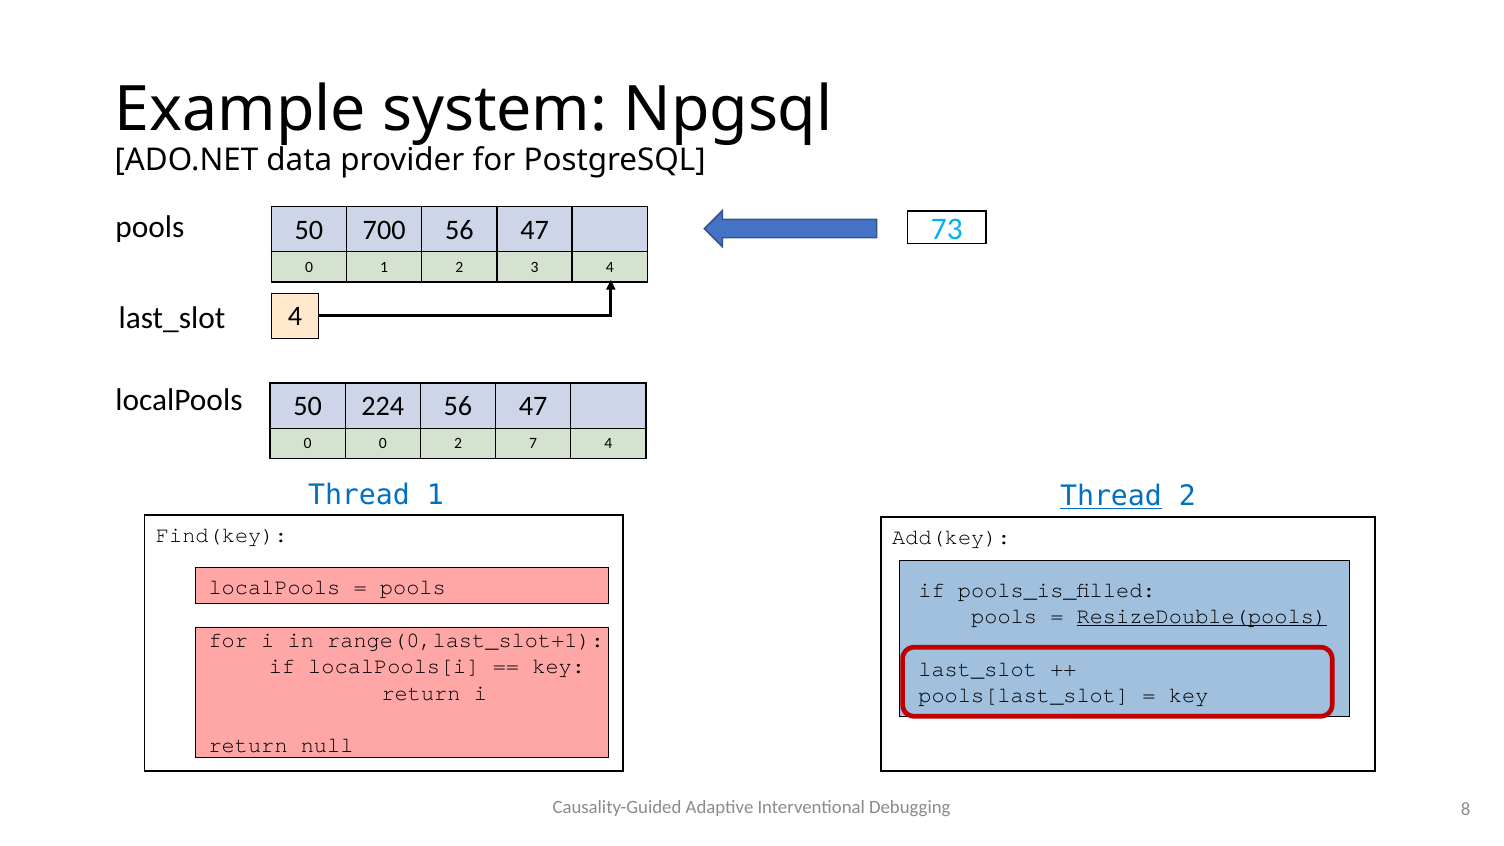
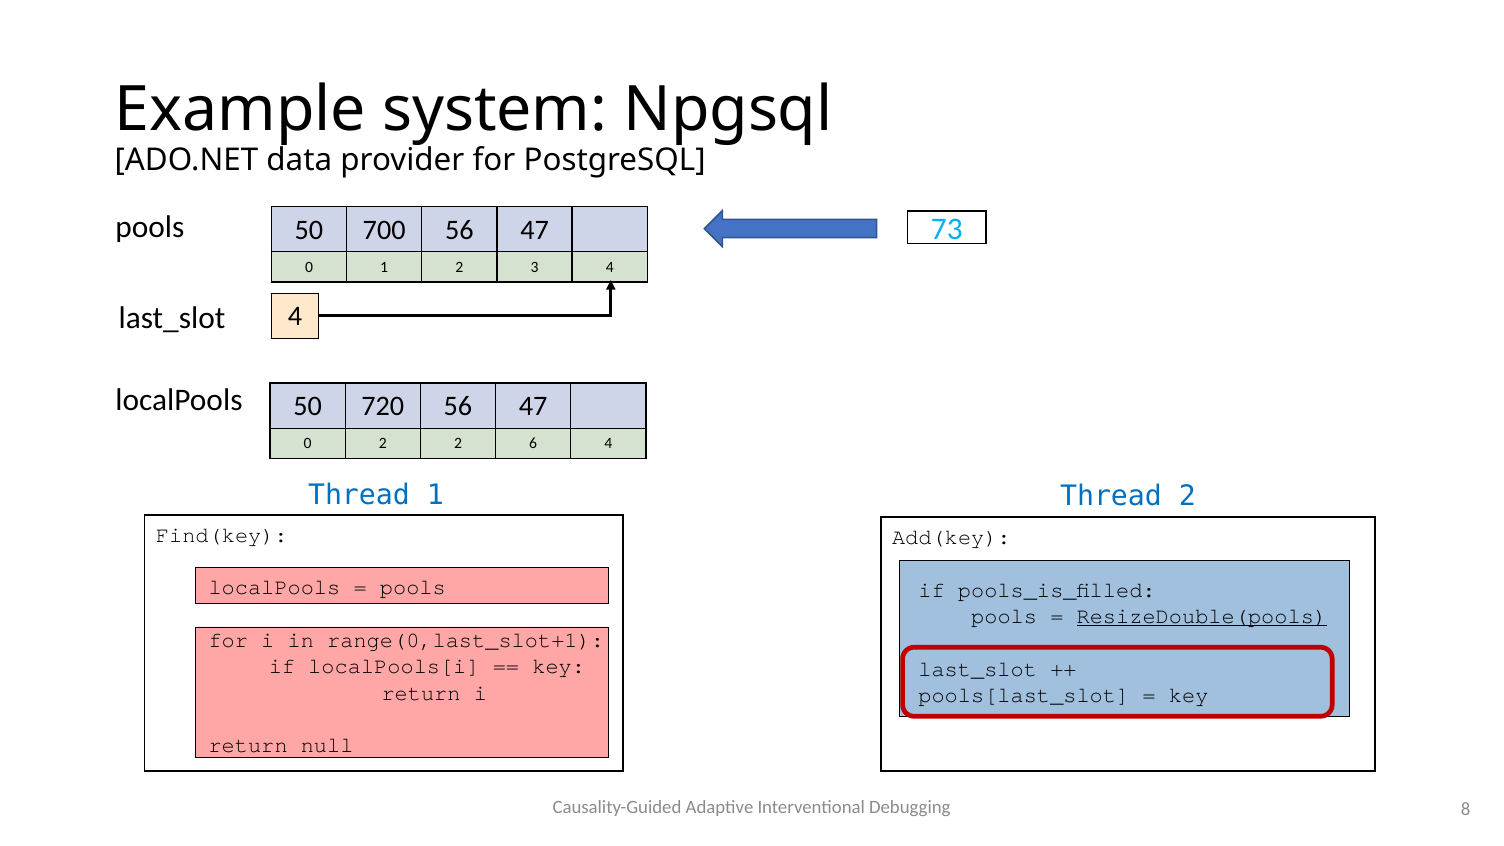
224: 224 -> 720 (383, 406)
0 0: 0 -> 2 (383, 444)
7: 7 -> 6 (533, 444)
Thread underline: present -> none (1111, 496)
